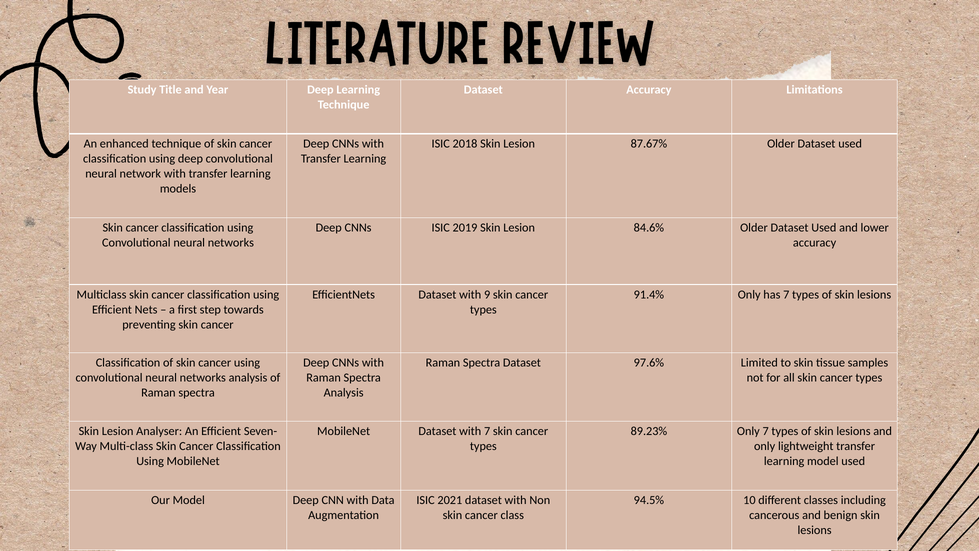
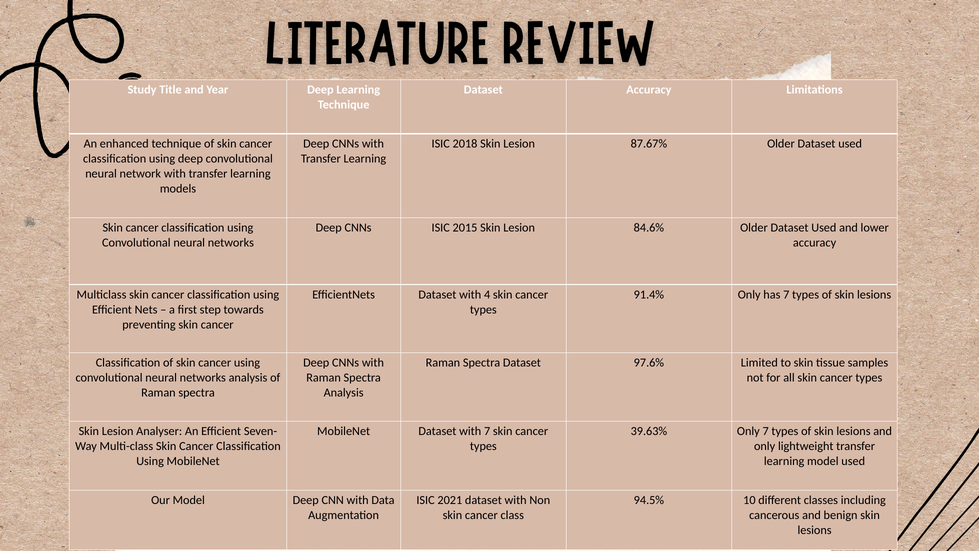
2019: 2019 -> 2015 (465, 228)
9: 9 -> 4 (487, 294)
89.23%: 89.23% -> 39.63% (649, 431)
